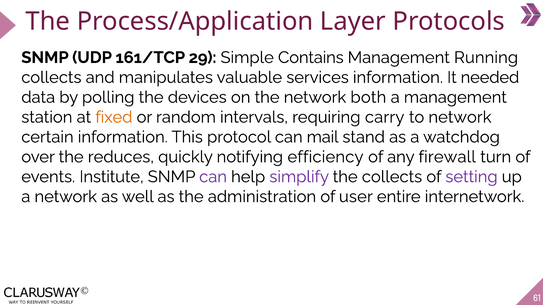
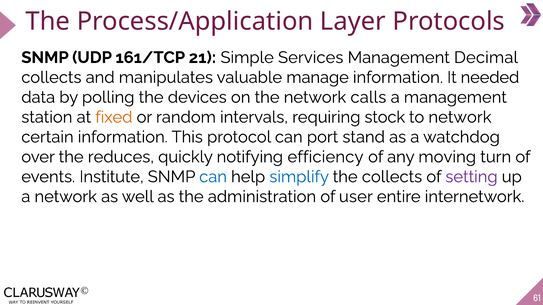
29: 29 -> 21 (202, 58)
Contains: Contains -> Services (311, 58)
Running: Running -> Decimal (486, 58)
services: services -> manage (318, 77)
both: both -> calls (368, 97)
carry: carry -> stock (385, 117)
mail: mail -> port (323, 137)
firewall: firewall -> moving (447, 157)
can colour: purple -> blue (213, 177)
simplify colour: purple -> blue (299, 177)
